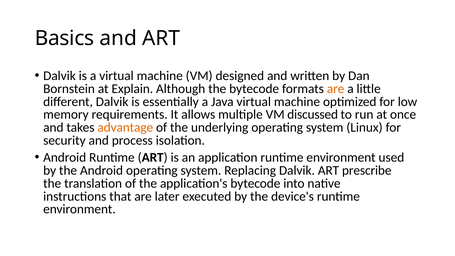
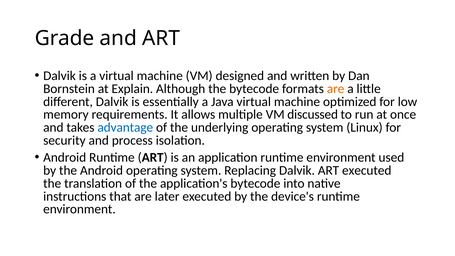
Basics: Basics -> Grade (64, 38)
advantage colour: orange -> blue (125, 127)
ART prescribe: prescribe -> executed (367, 170)
